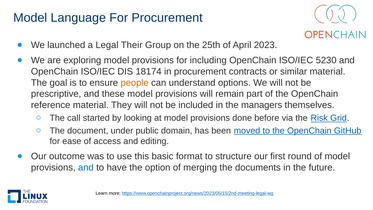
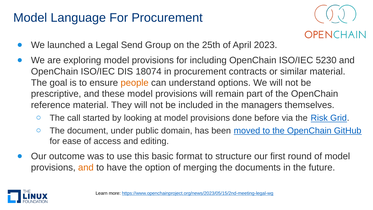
Their: Their -> Send (132, 45)
18174: 18174 -> 18074 (149, 71)
and colour: blue -> orange (86, 167)
